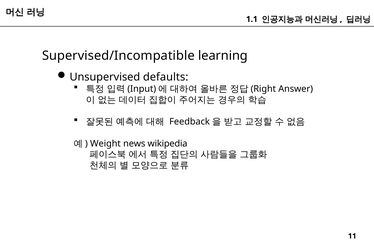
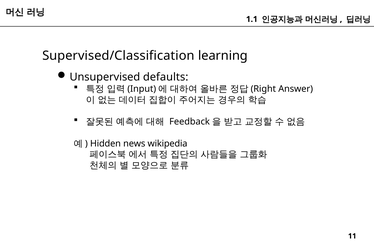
Supervised/Incompatible: Supervised/Incompatible -> Supervised/Classification (118, 56)
Weight: Weight -> Hidden (105, 143)
